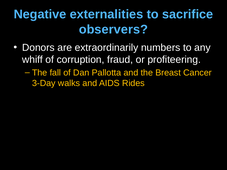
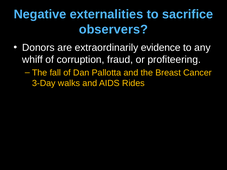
numbers: numbers -> evidence (161, 48)
